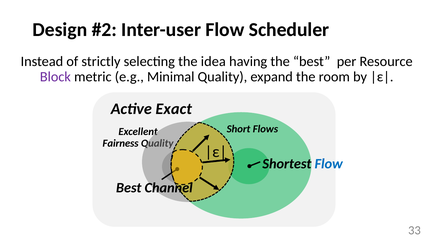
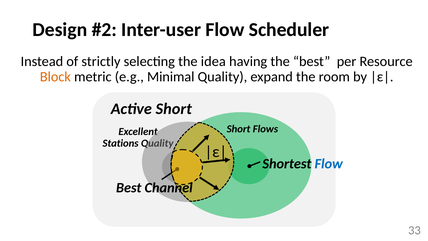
Block colour: purple -> orange (55, 77)
Active Exact: Exact -> Short (174, 109)
Fairness: Fairness -> Stations (121, 143)
